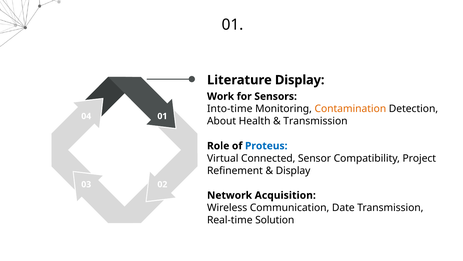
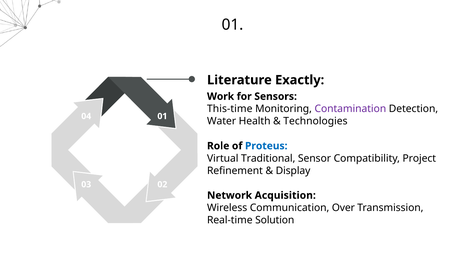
Literature Display: Display -> Exactly (300, 80)
Into-time: Into-time -> This-time (230, 109)
Contamination colour: orange -> purple (350, 109)
About: About -> Water (222, 121)
Transmission: Transmission -> Technologies (315, 121)
Connected: Connected -> Traditional (268, 158)
Date: Date -> Over (343, 207)
